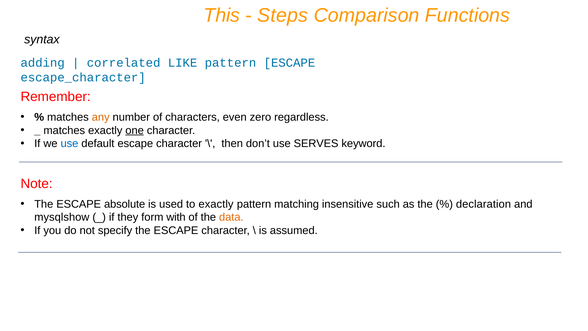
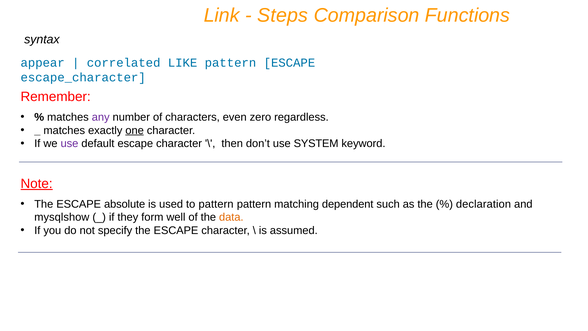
This: This -> Link (222, 15)
adding: adding -> appear (43, 63)
any colour: orange -> purple (101, 117)
use colour: blue -> purple (69, 144)
SERVES: SERVES -> SYSTEM (316, 144)
Note underline: none -> present (37, 184)
to exactly: exactly -> pattern (216, 204)
insensitive: insensitive -> dependent (348, 204)
with: with -> well (176, 217)
